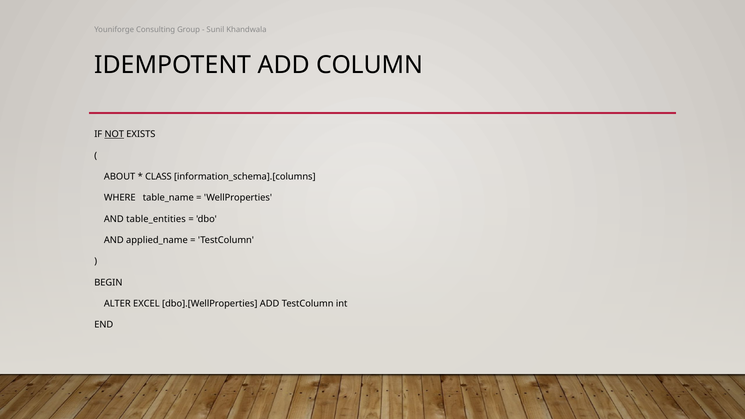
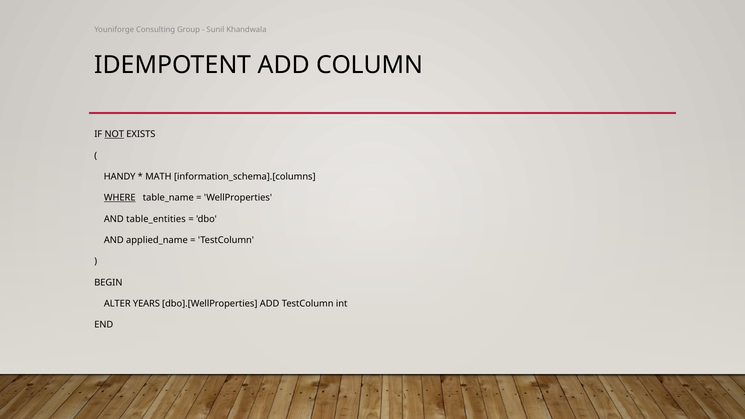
ABOUT: ABOUT -> HANDY (120, 177)
CLASS: CLASS -> MATH (158, 177)
WHERE underline: none -> present (120, 198)
EXCEL: EXCEL -> YEARS (146, 304)
